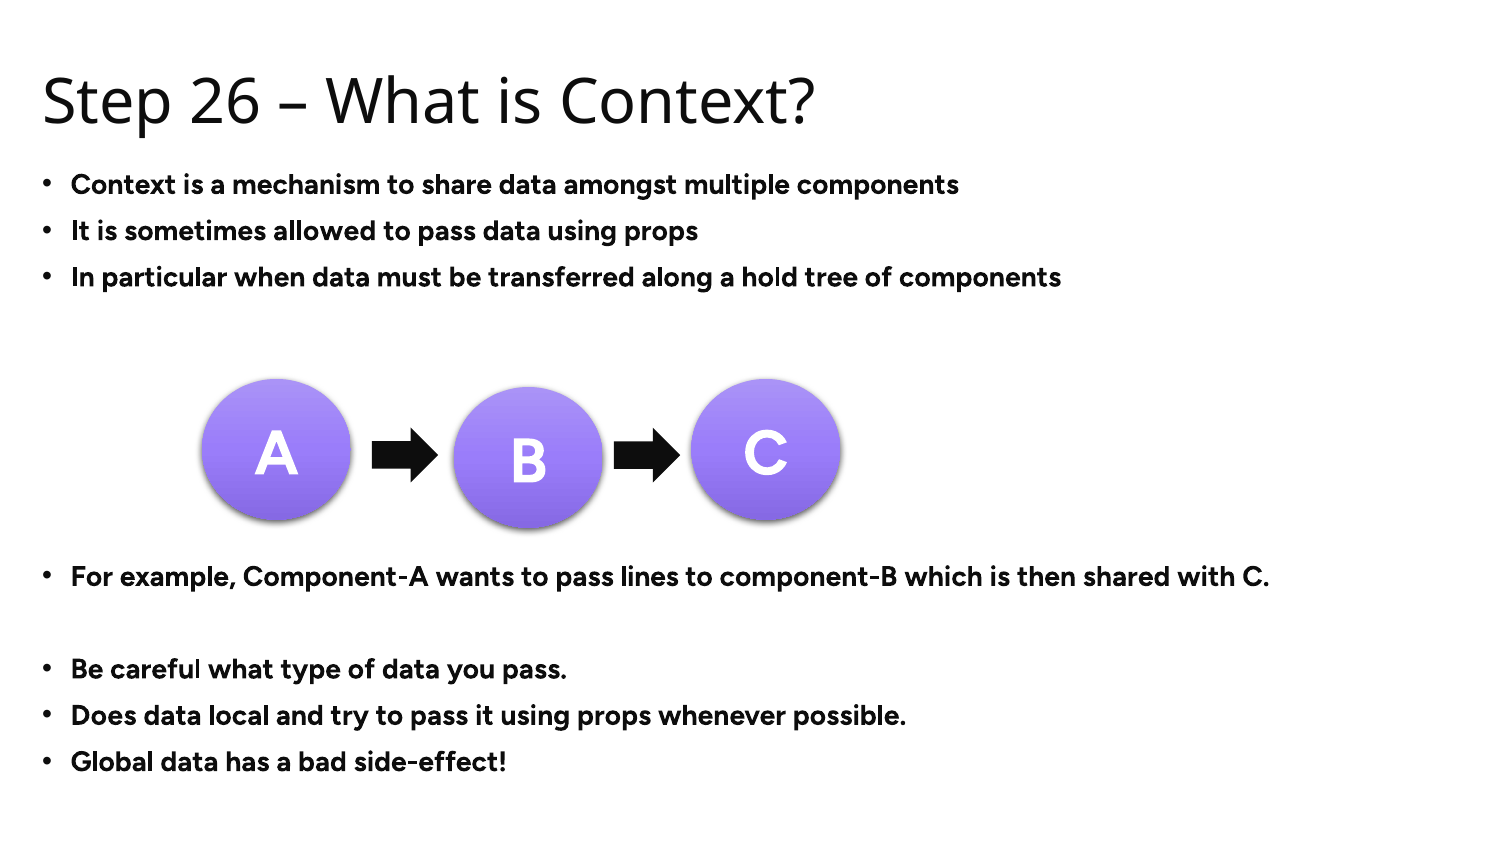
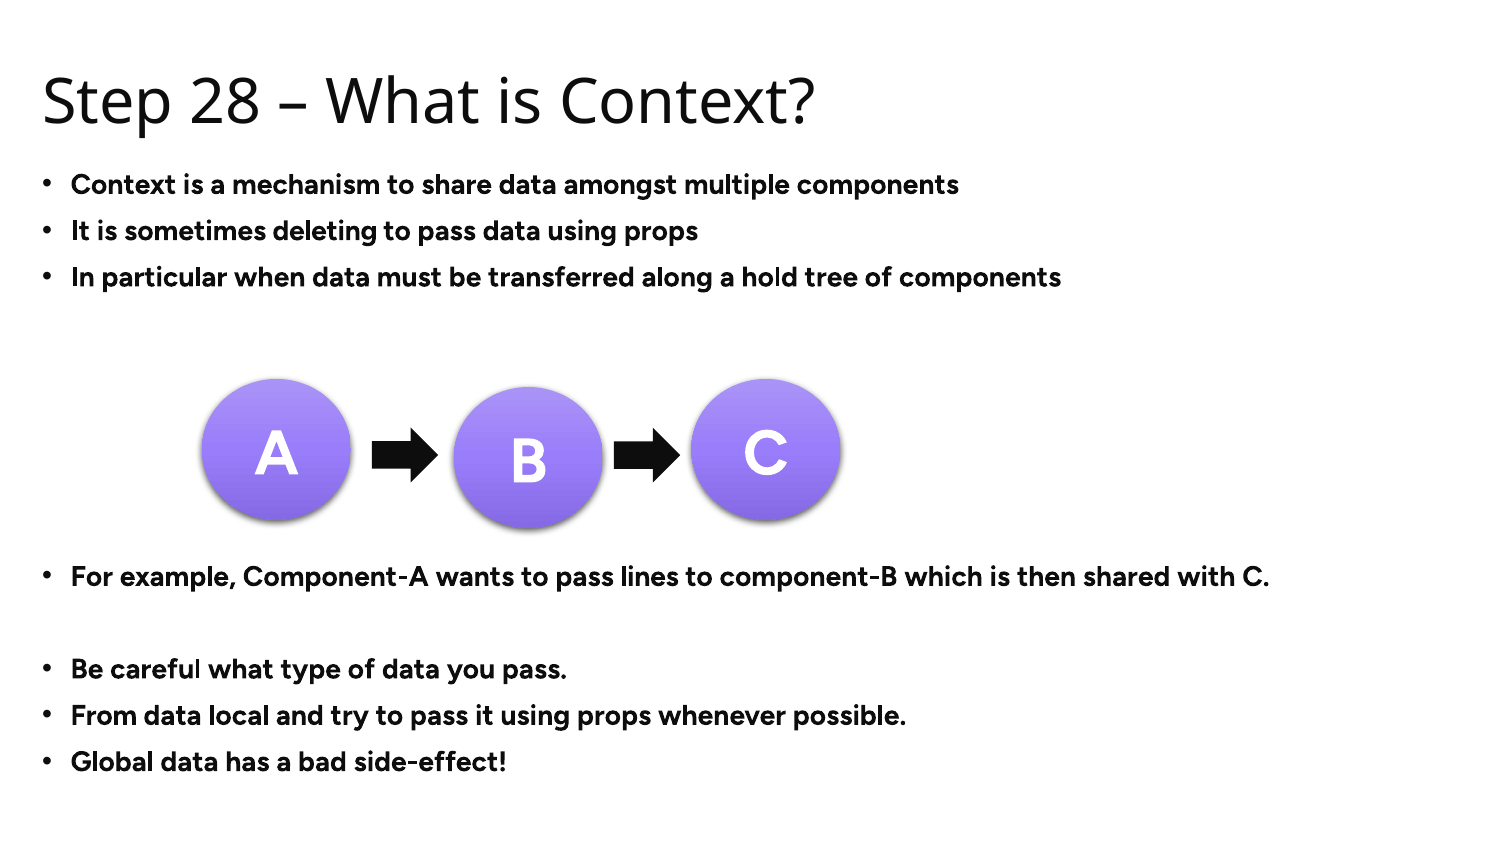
26: 26 -> 28 (225, 103)
allowed: allowed -> deleting (325, 231)
Does: Does -> From (104, 715)
